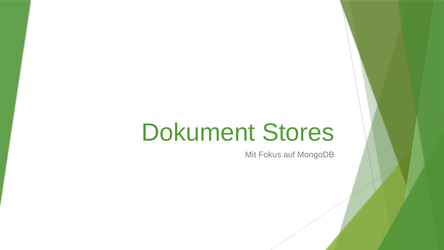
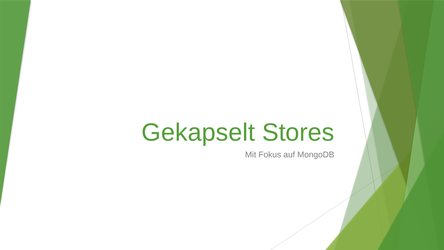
Dokument: Dokument -> Gekapselt (198, 133)
